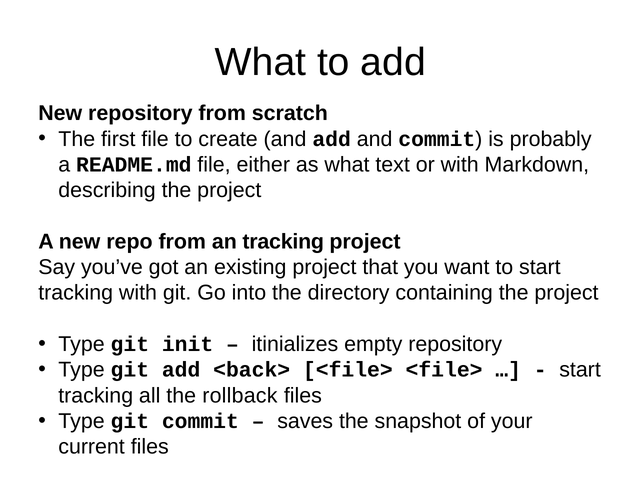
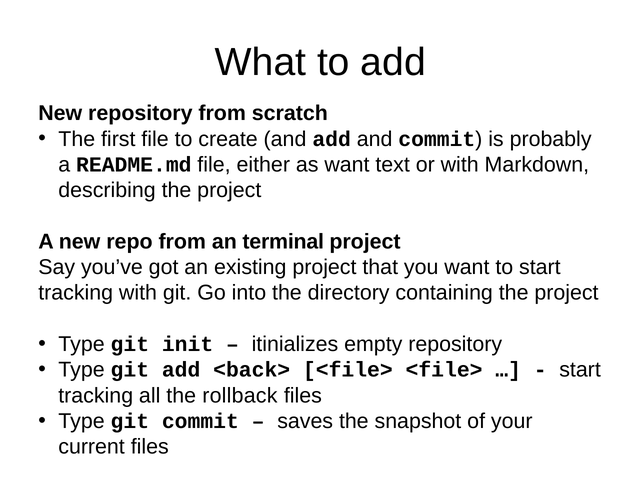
as what: what -> want (347, 165)
an tracking: tracking -> terminal (283, 241)
